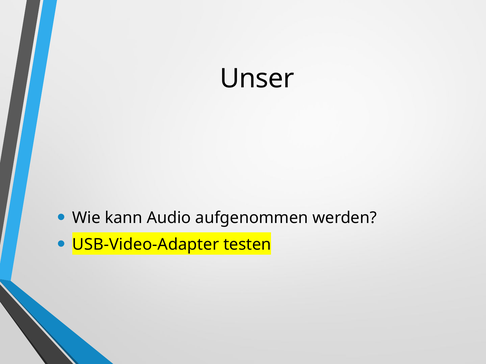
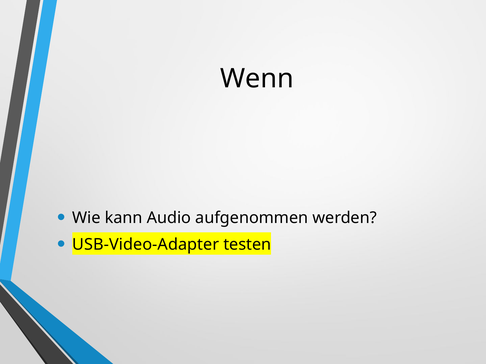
Unser: Unser -> Wenn (257, 79)
